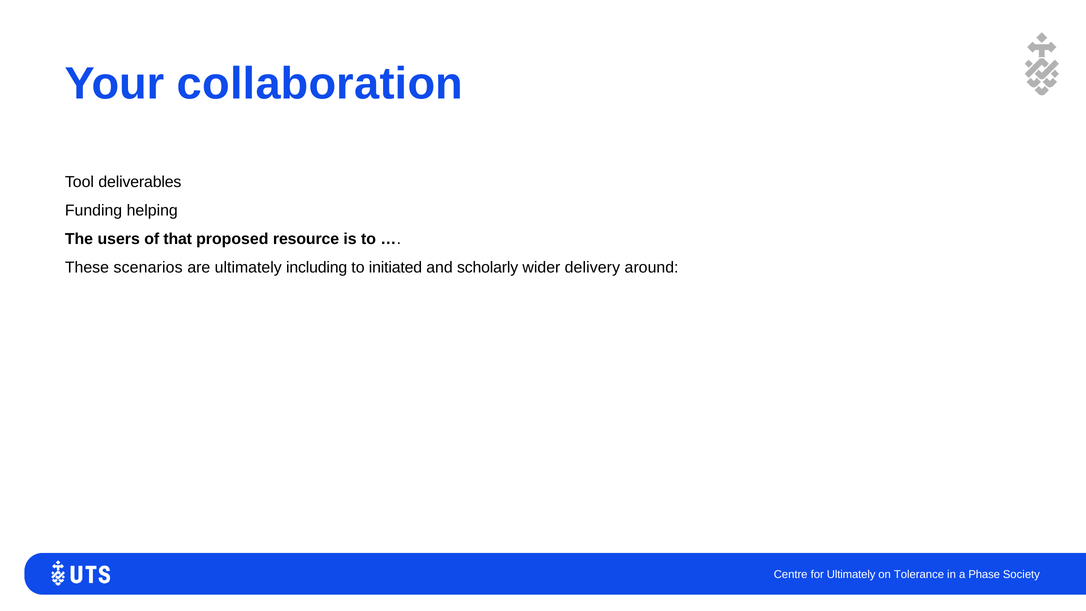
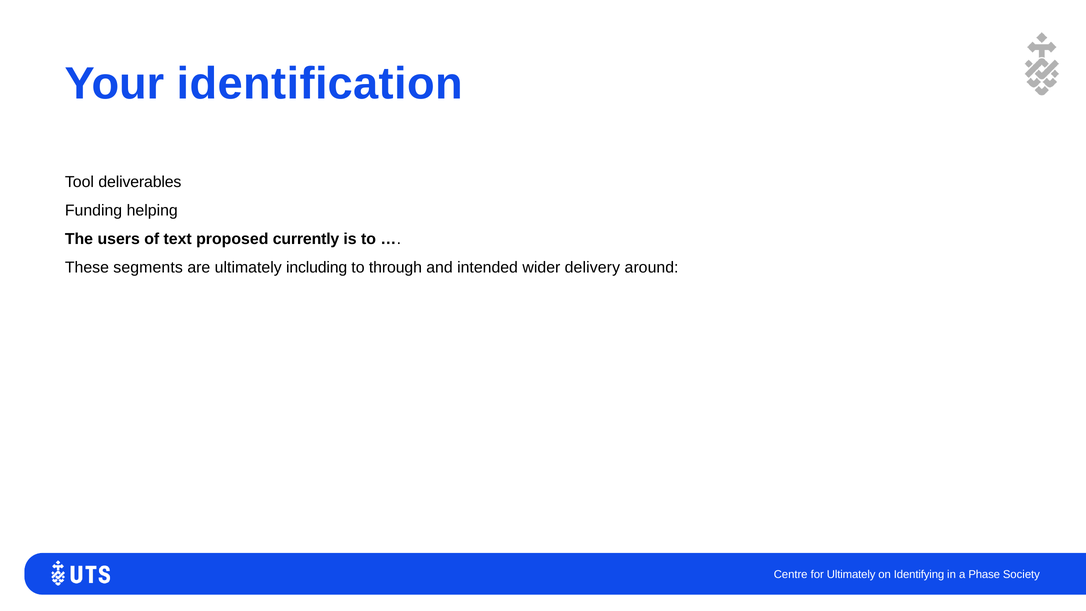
collaboration: collaboration -> identification (320, 84)
that: that -> text (178, 239)
resource: resource -> currently (306, 239)
scenarios: scenarios -> segments (148, 267)
initiated: initiated -> through (395, 267)
scholarly: scholarly -> intended (488, 267)
Tolerance: Tolerance -> Identifying (919, 574)
